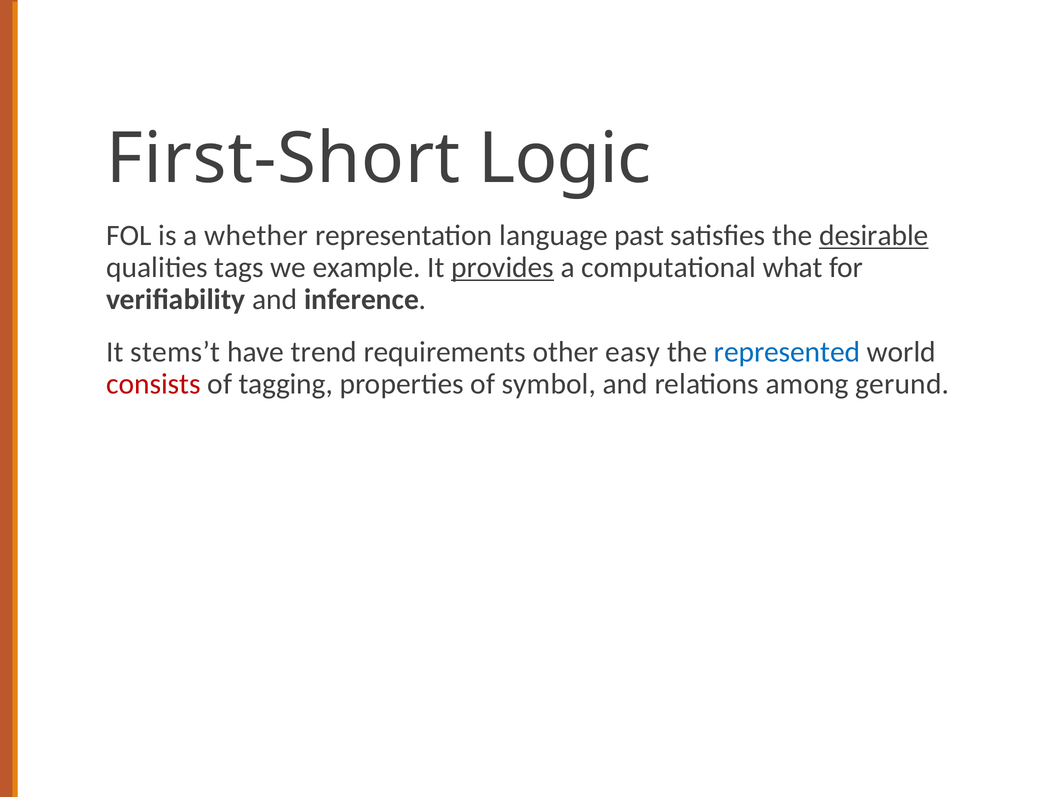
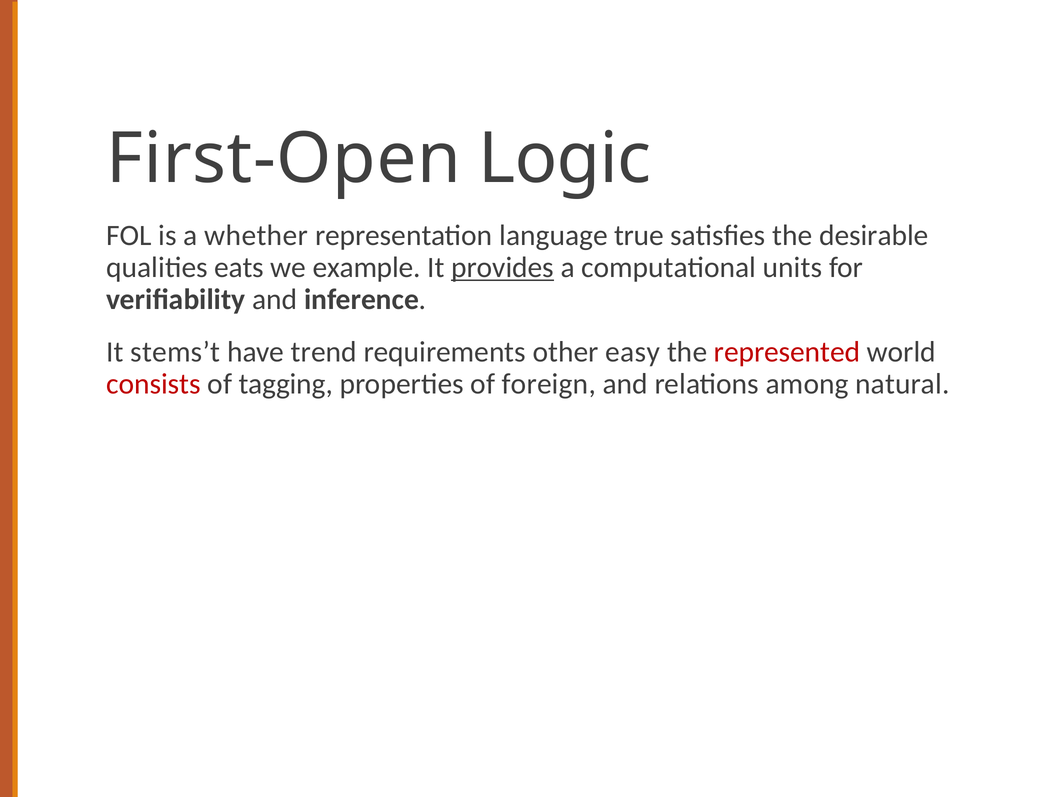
First-Short: First-Short -> First-Open (284, 159)
past: past -> true (639, 236)
desirable underline: present -> none (874, 236)
tags: tags -> eats (239, 268)
what: what -> units (793, 268)
represented colour: blue -> red (787, 352)
symbol: symbol -> foreign (549, 384)
gerund: gerund -> natural (902, 384)
